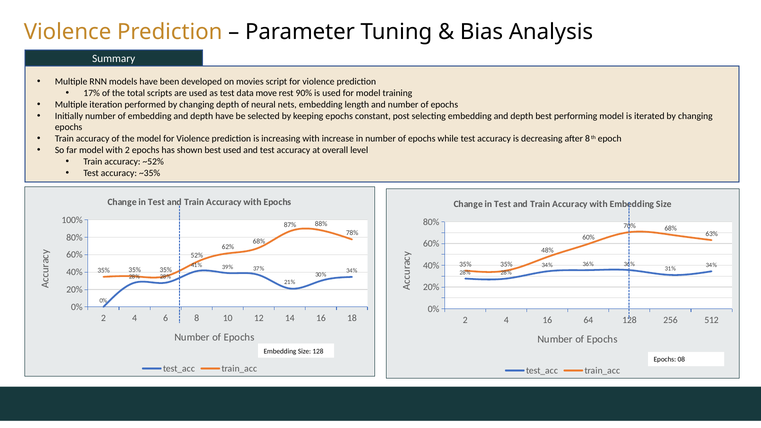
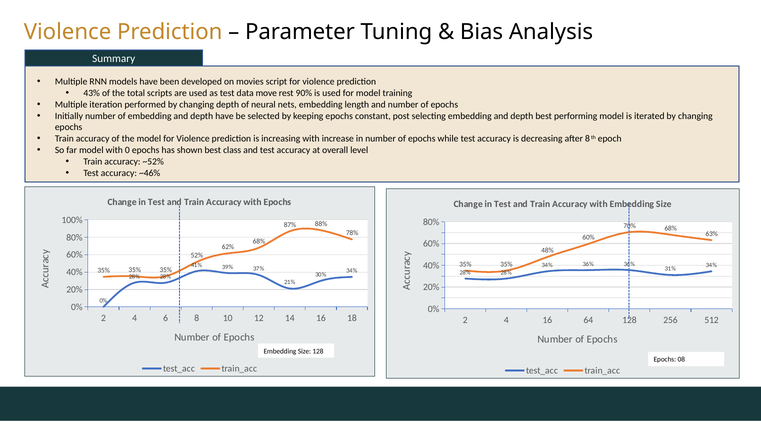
17%: 17% -> 43% (92, 93)
with 2: 2 -> 0 (127, 150)
best used: used -> class (232, 150)
~35%: ~35% -> ~46% (150, 173)
